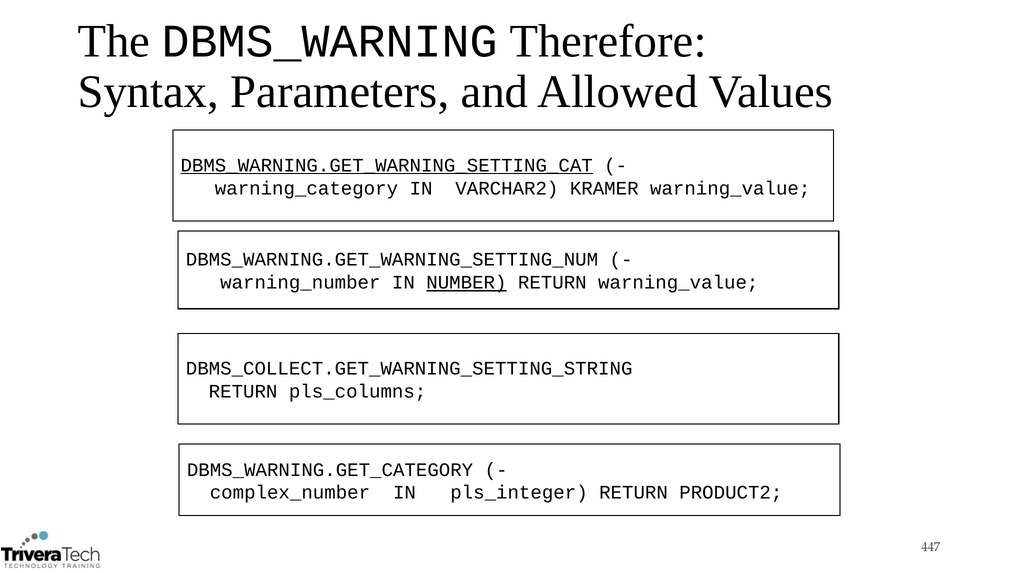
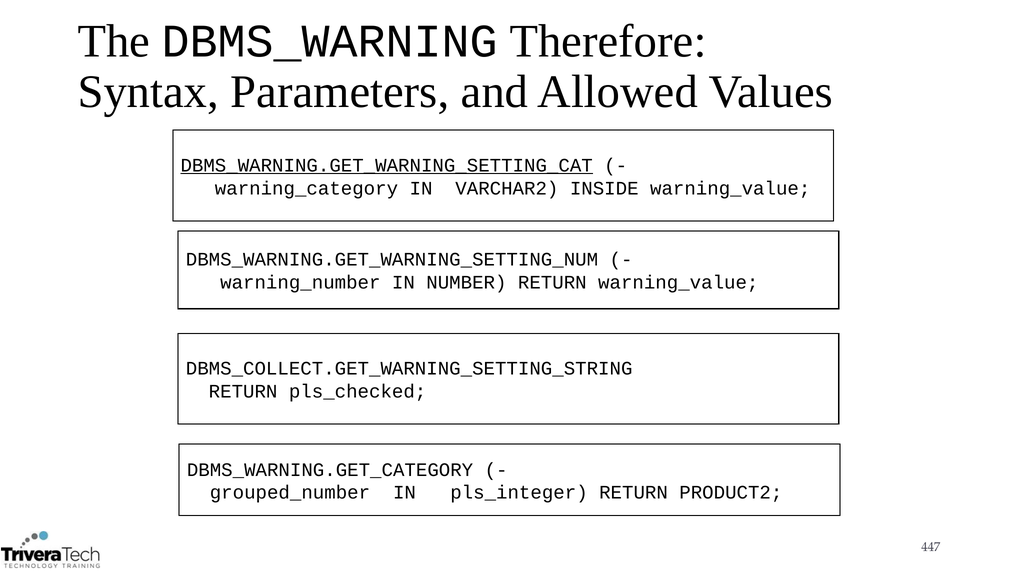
KRAMER: KRAMER -> INSIDE (604, 188)
NUMBER underline: present -> none (466, 282)
pls_columns: pls_columns -> pls_checked (358, 391)
complex_number: complex_number -> grouped_number (290, 492)
